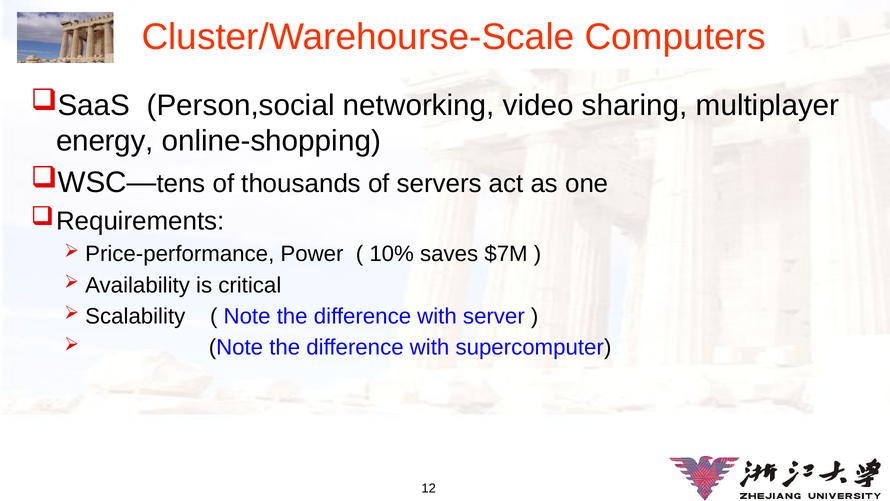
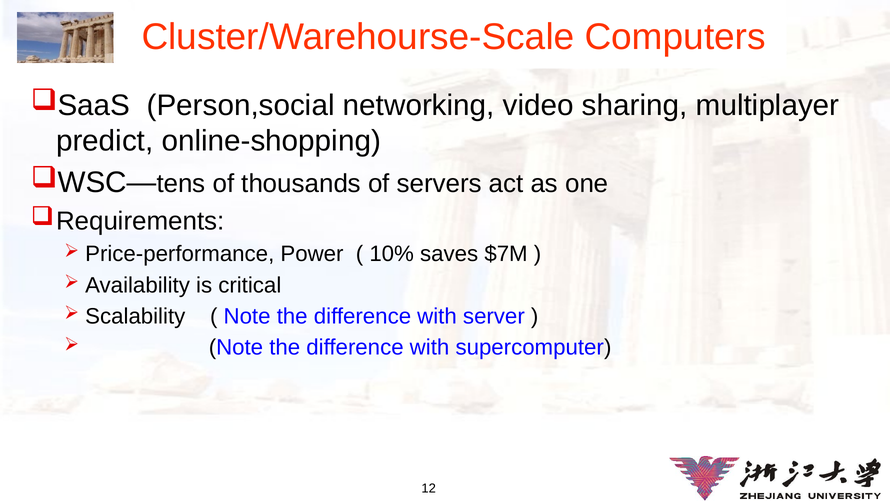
energy: energy -> predict (105, 141)
